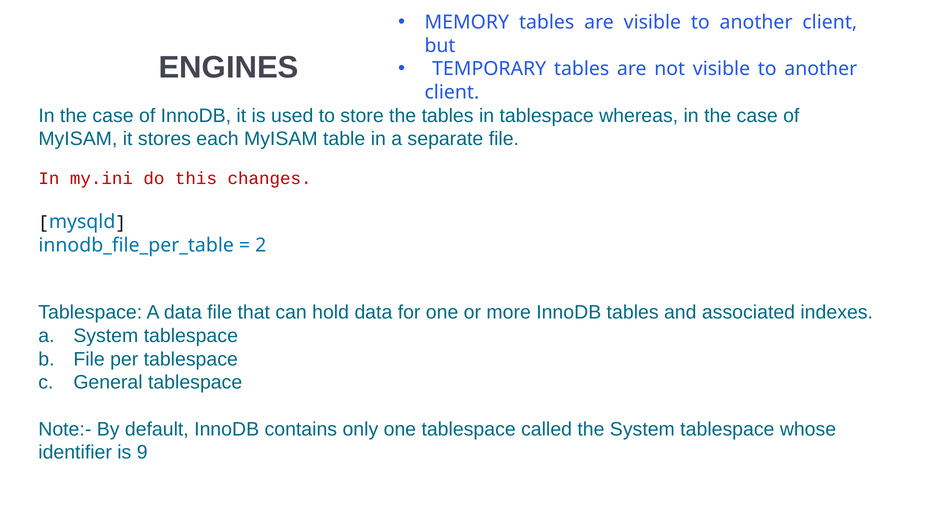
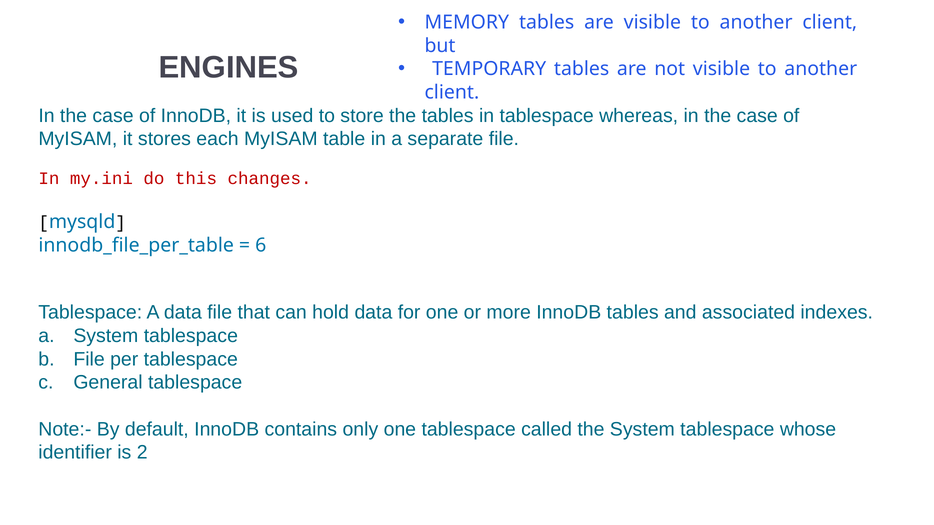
2: 2 -> 6 (261, 245)
9: 9 -> 2 (142, 453)
